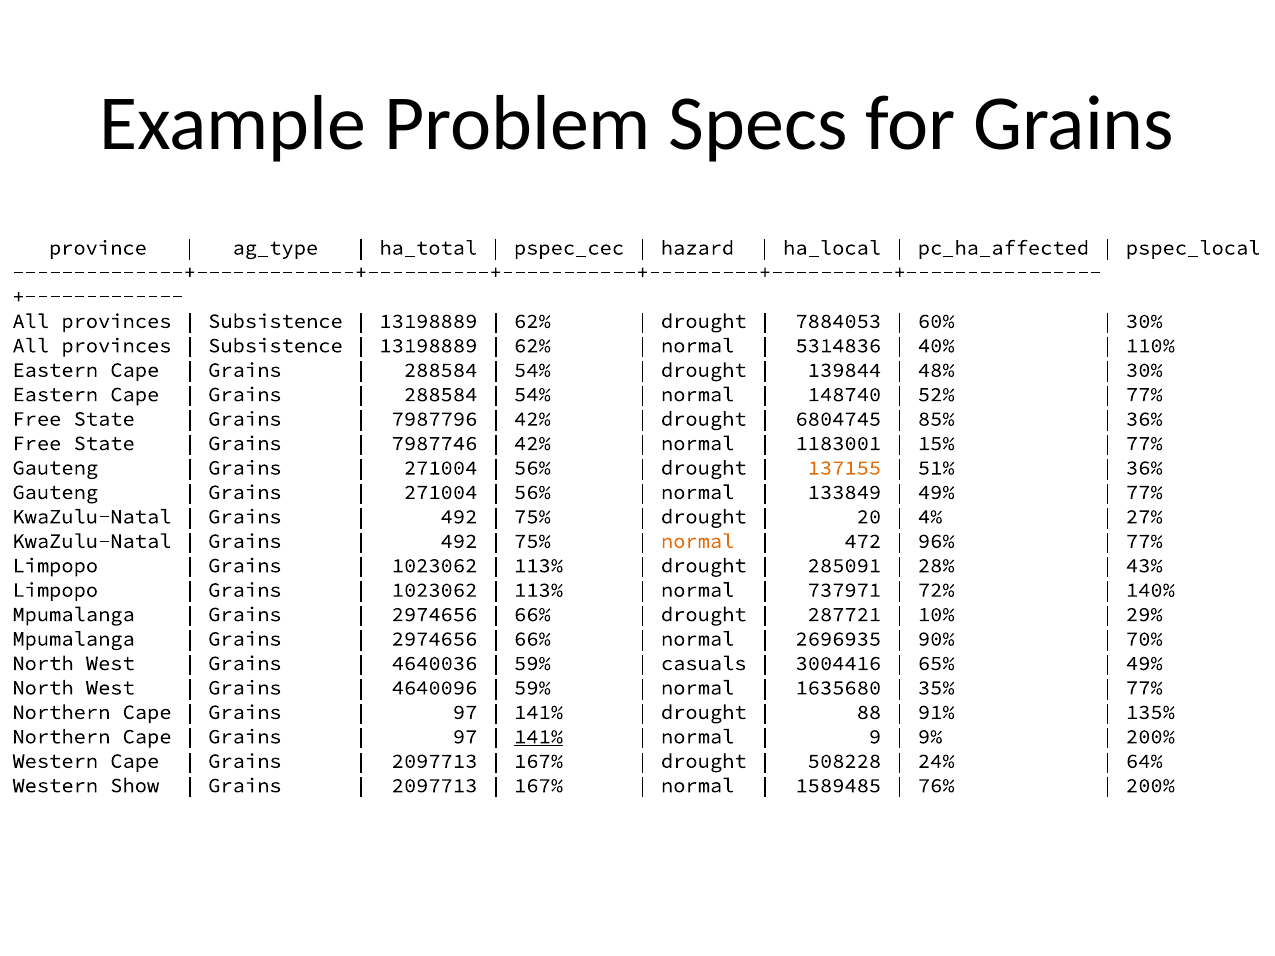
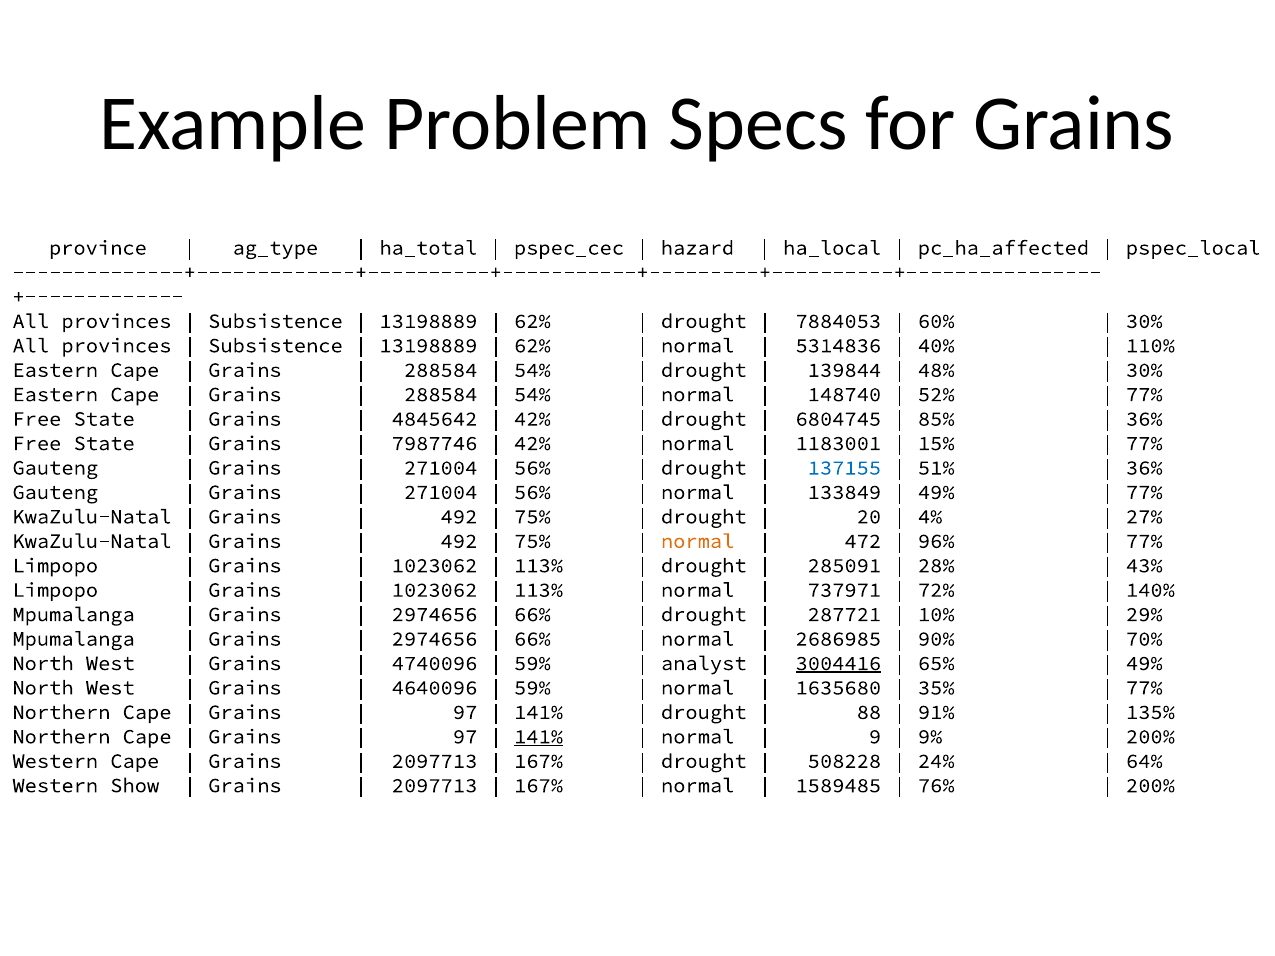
7987796: 7987796 -> 4845642 (435, 419)
137155 colour: orange -> blue (844, 468)
2696935: 2696935 -> 2686985 (838, 639)
4640036: 4640036 -> 4740096 (435, 664)
casuals: casuals -> analyst (704, 664)
3004416 underline: none -> present (838, 664)
